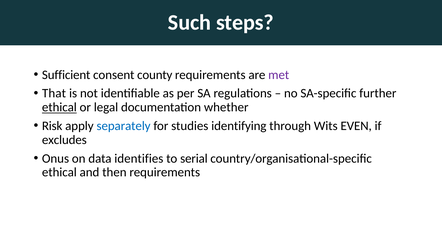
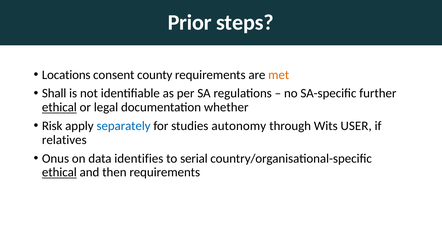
Such: Such -> Prior (190, 22)
Sufficient: Sufficient -> Locations (66, 75)
met colour: purple -> orange (279, 75)
That: That -> Shall (54, 93)
identifying: identifying -> autonomy (239, 126)
EVEN: EVEN -> USER (356, 126)
excludes: excludes -> relatives (64, 140)
ethical underline: none -> present (59, 172)
